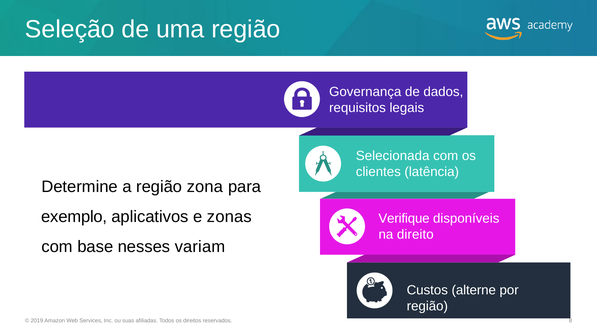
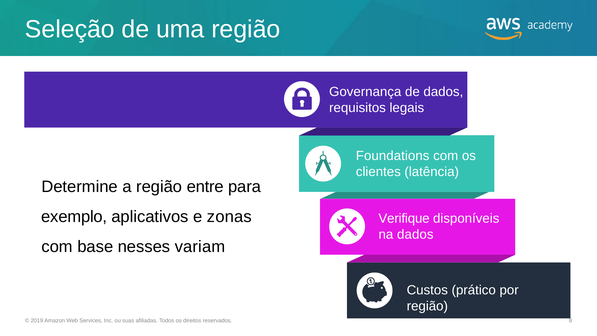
Selecionada: Selecionada -> Foundations (393, 156)
zona: zona -> entre (205, 187)
na direito: direito -> dados (415, 234)
alterne: alterne -> prático (474, 290)
